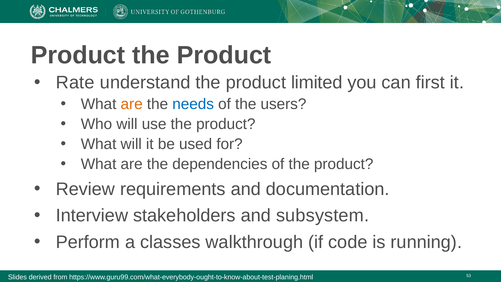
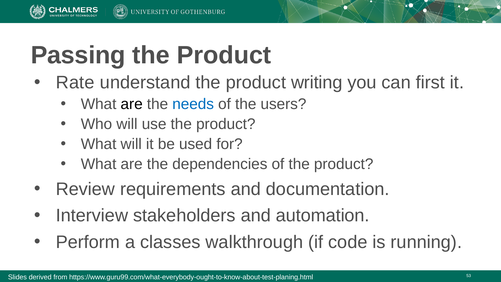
Product: Product -> Passing (78, 55)
limited: limited -> writing (317, 82)
are colour: orange -> black (132, 104)
subsystem: subsystem -> automation (323, 215)
